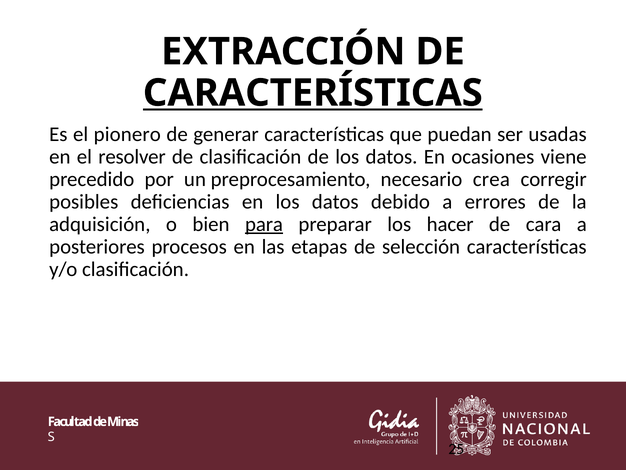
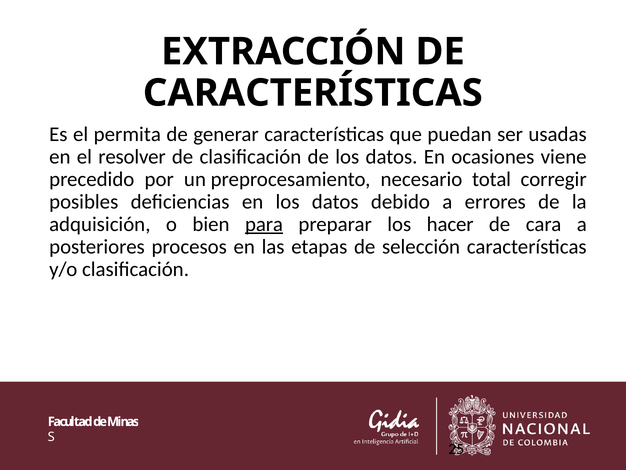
CARACTERÍSTICAS underline: present -> none (313, 93)
pionero: pionero -> permita (127, 134)
crea: crea -> total (492, 179)
